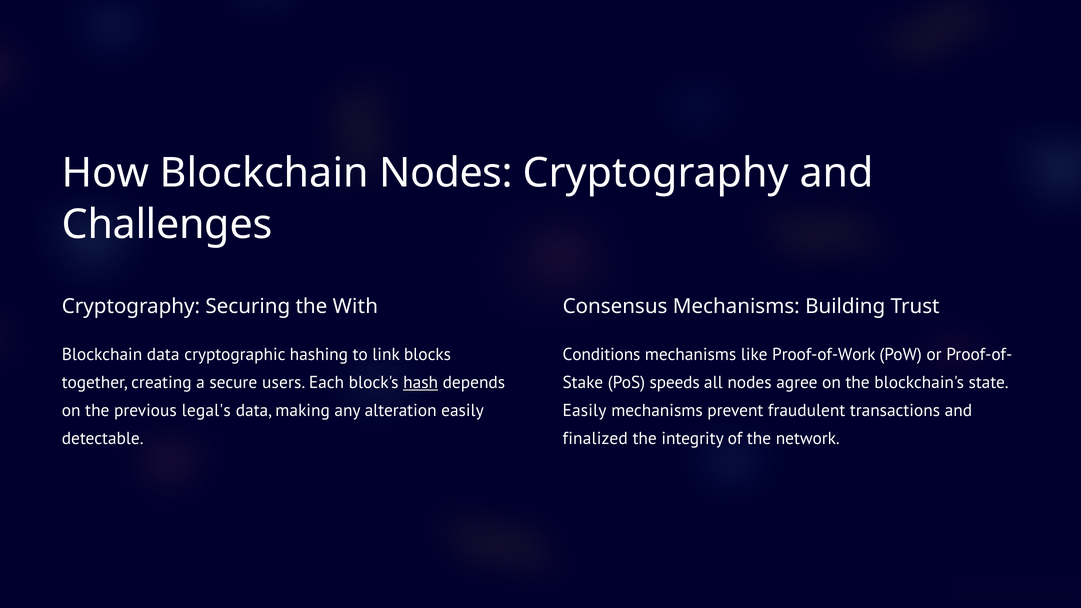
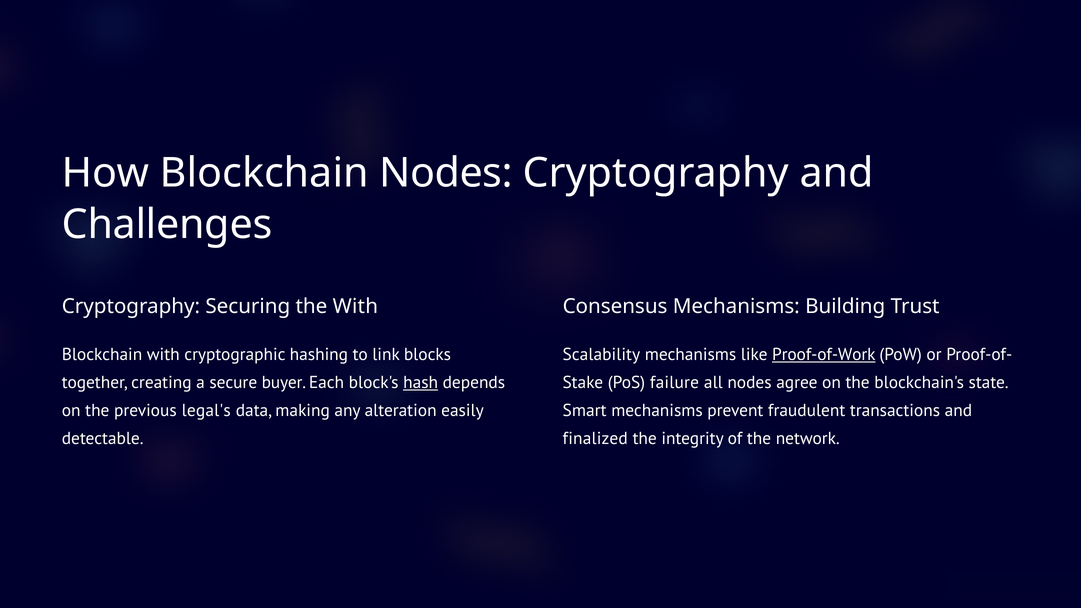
Blockchain data: data -> with (163, 354)
Conditions: Conditions -> Scalability (601, 354)
Proof-of-Work underline: none -> present (824, 354)
users: users -> buyer (284, 382)
speeds: speeds -> failure (674, 382)
Easily: Easily -> Smart (585, 411)
